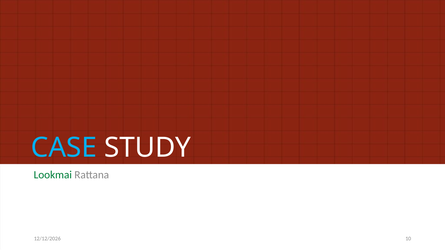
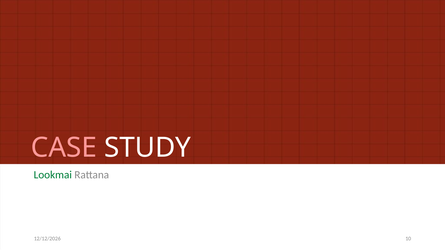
CASE colour: light blue -> pink (64, 148)
